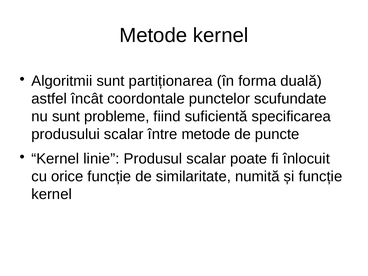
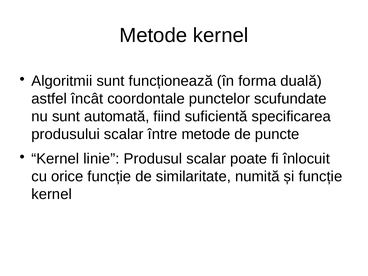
partiționarea: partiționarea -> funcționează (171, 81)
probleme: probleme -> automată (117, 116)
